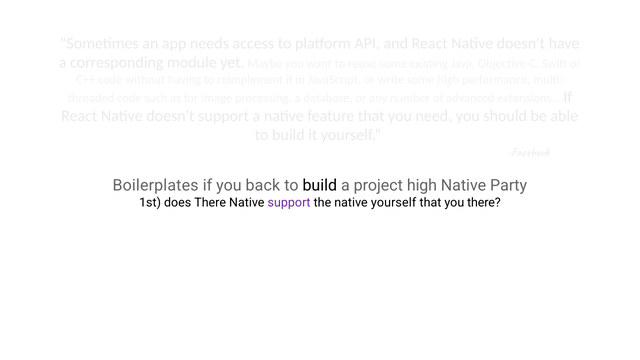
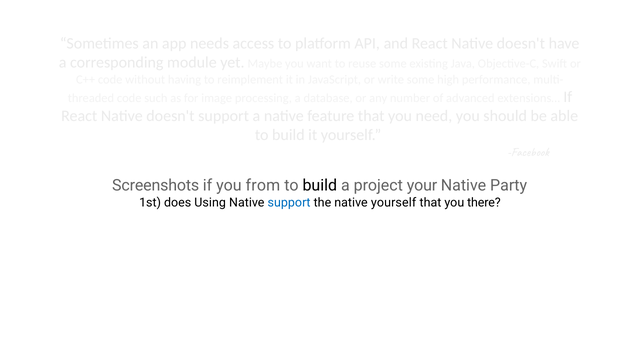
Boilerplates: Boilerplates -> Screenshots (156, 186)
back: back -> from (263, 186)
project high: high -> your (422, 186)
does There: There -> Using (210, 202)
support colour: purple -> blue (289, 202)
